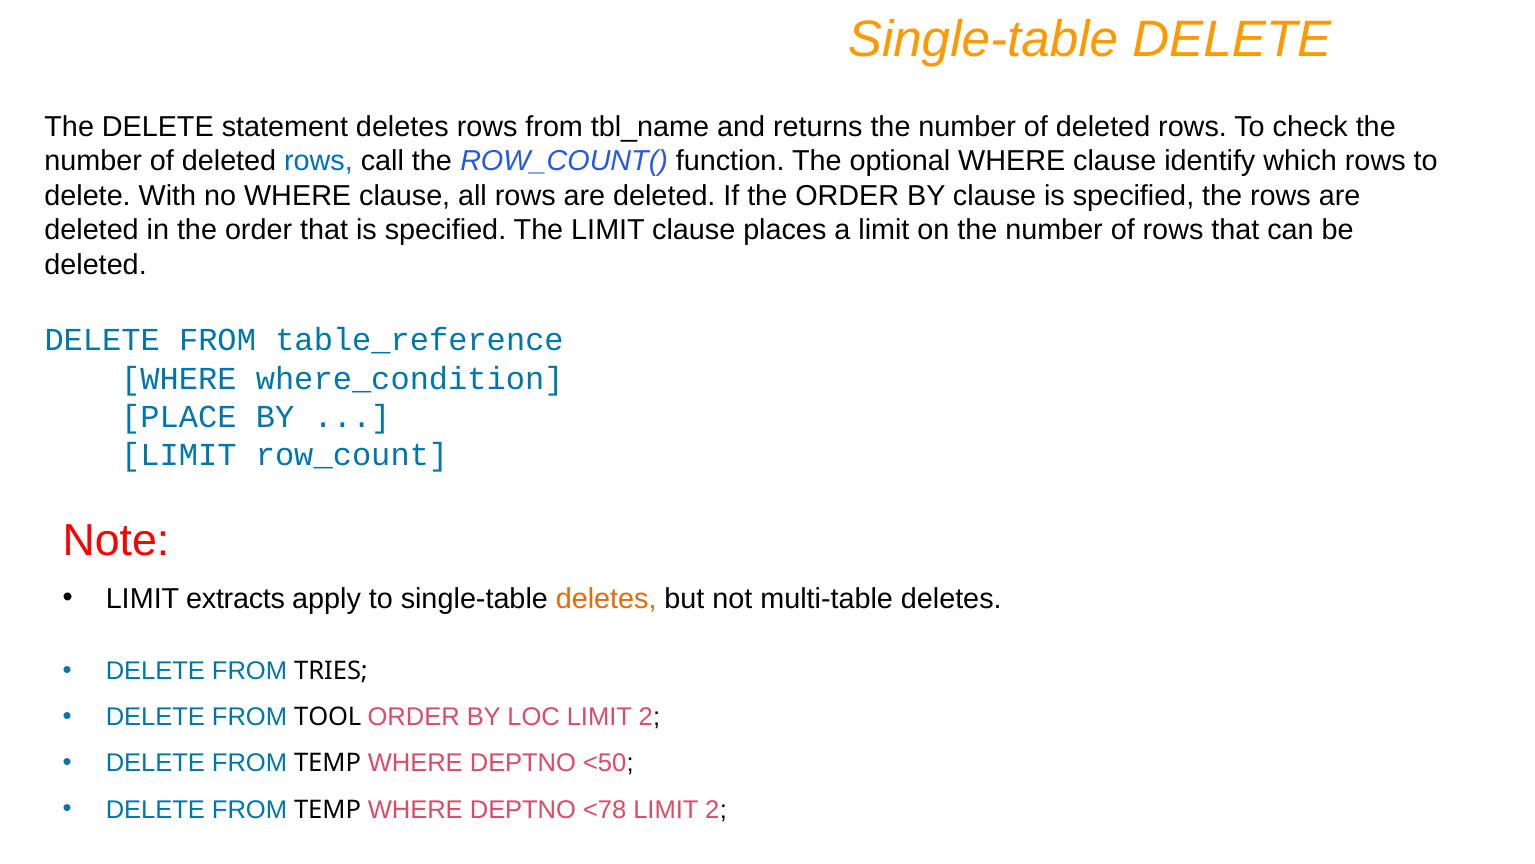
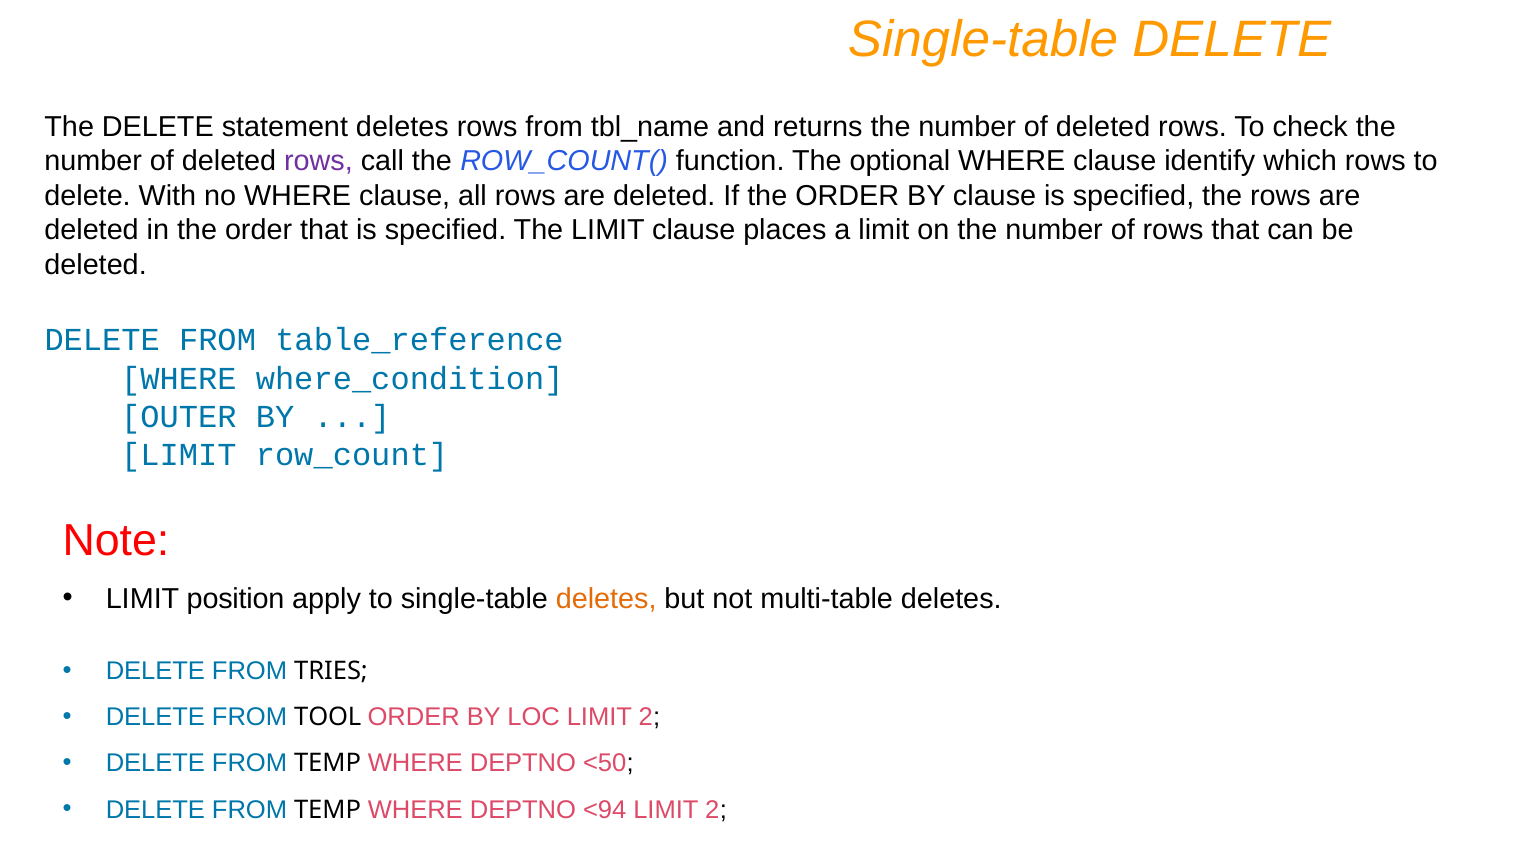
rows colour: blue -> purple (318, 161)
PLACE: PLACE -> OUTER (179, 417)
extracts: extracts -> position (236, 598)
<78: <78 -> <94 (605, 809)
